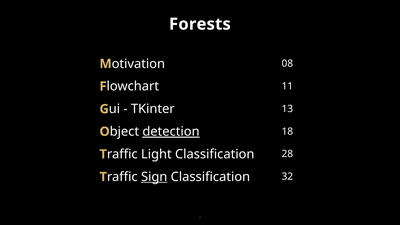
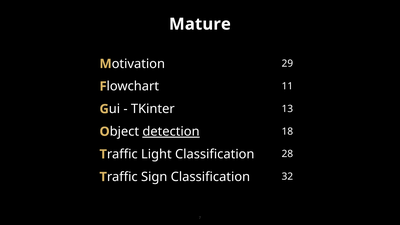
Forests: Forests -> Mature (200, 24)
08: 08 -> 29 (287, 64)
Sign underline: present -> none (154, 177)
